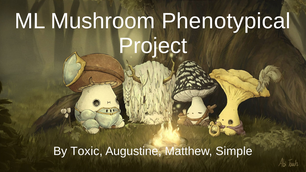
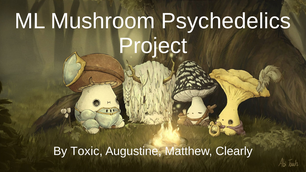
Phenotypical: Phenotypical -> Psychedelics (226, 21)
Simple: Simple -> Clearly (234, 151)
